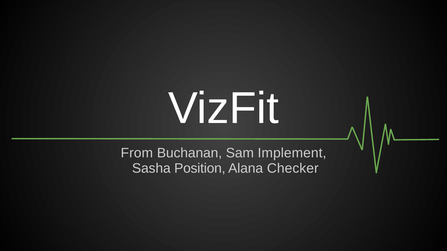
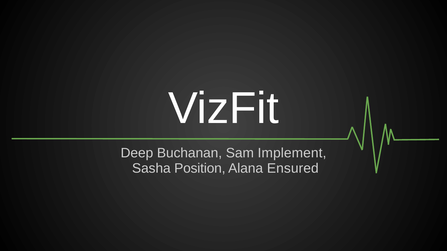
From: From -> Deep (137, 153)
Checker: Checker -> Ensured (293, 169)
